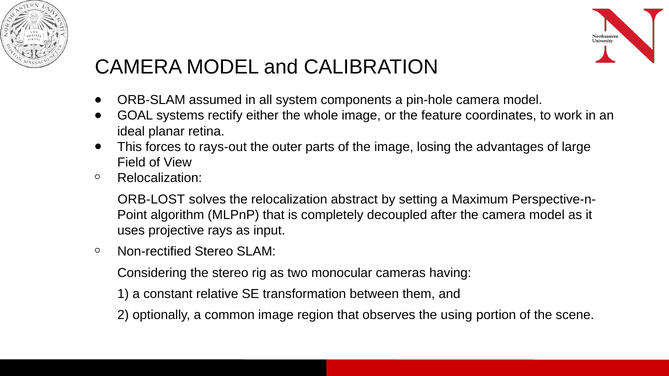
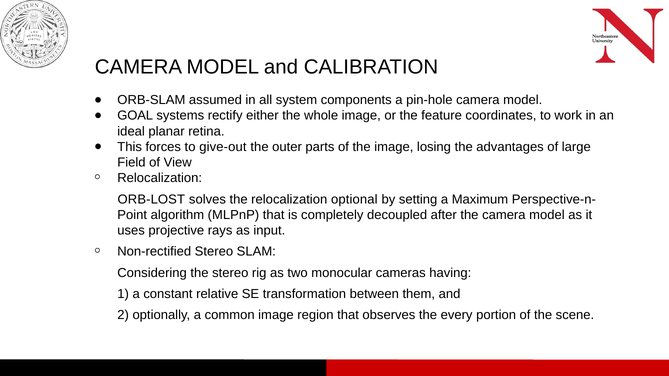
rays-out: rays-out -> give-out (223, 147)
abstract: abstract -> optional (354, 199)
using: using -> every (457, 315)
